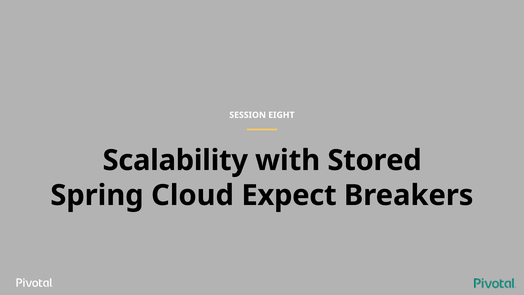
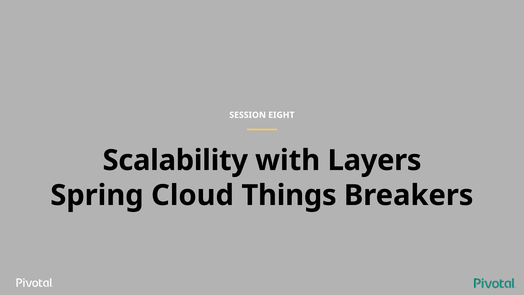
Stored: Stored -> Layers (375, 160)
Expect: Expect -> Things (289, 195)
